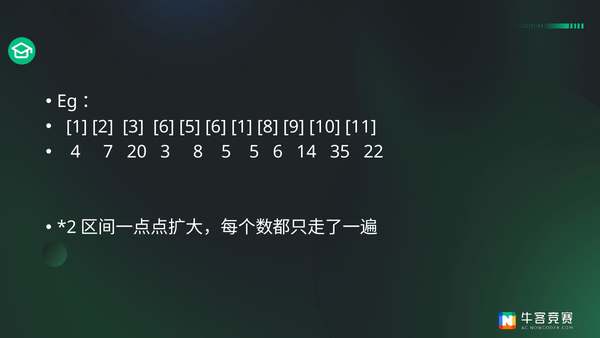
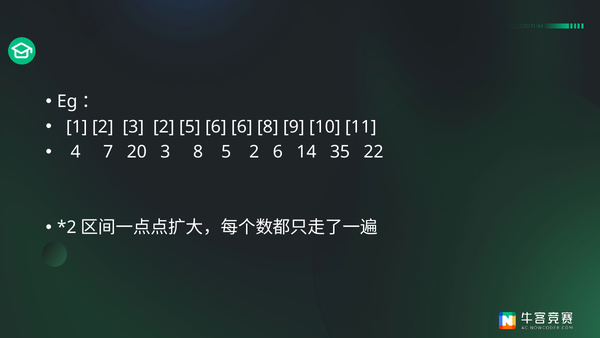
3 6: 6 -> 2 (164, 127)
6 1: 1 -> 6 (242, 127)
5 5: 5 -> 2 (254, 152)
